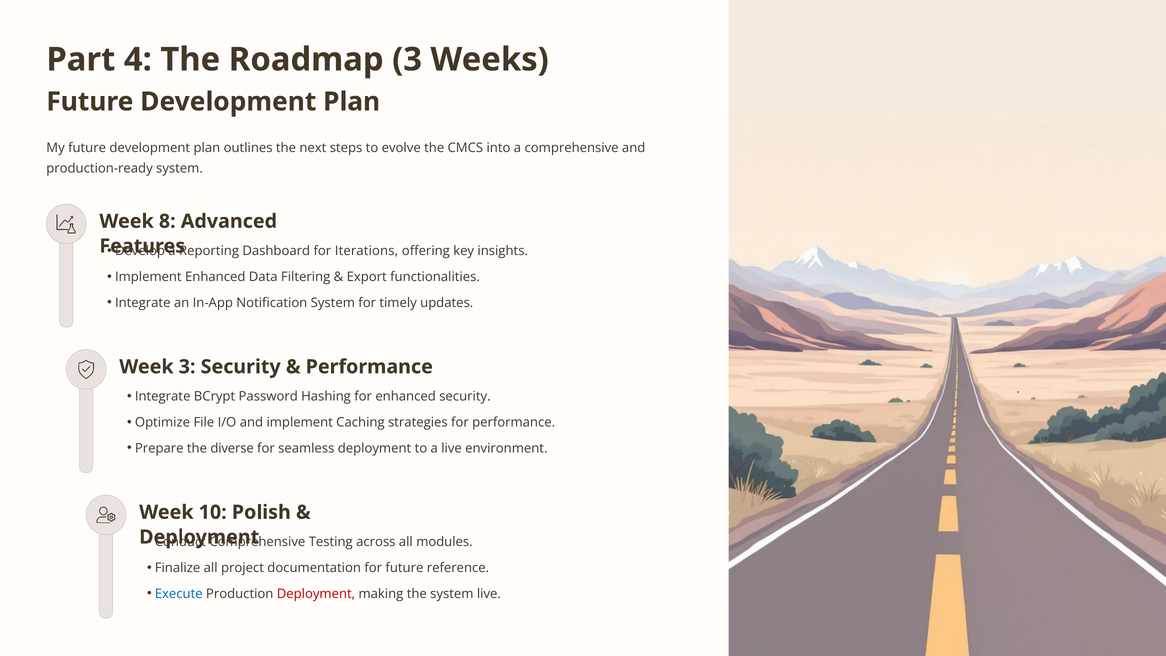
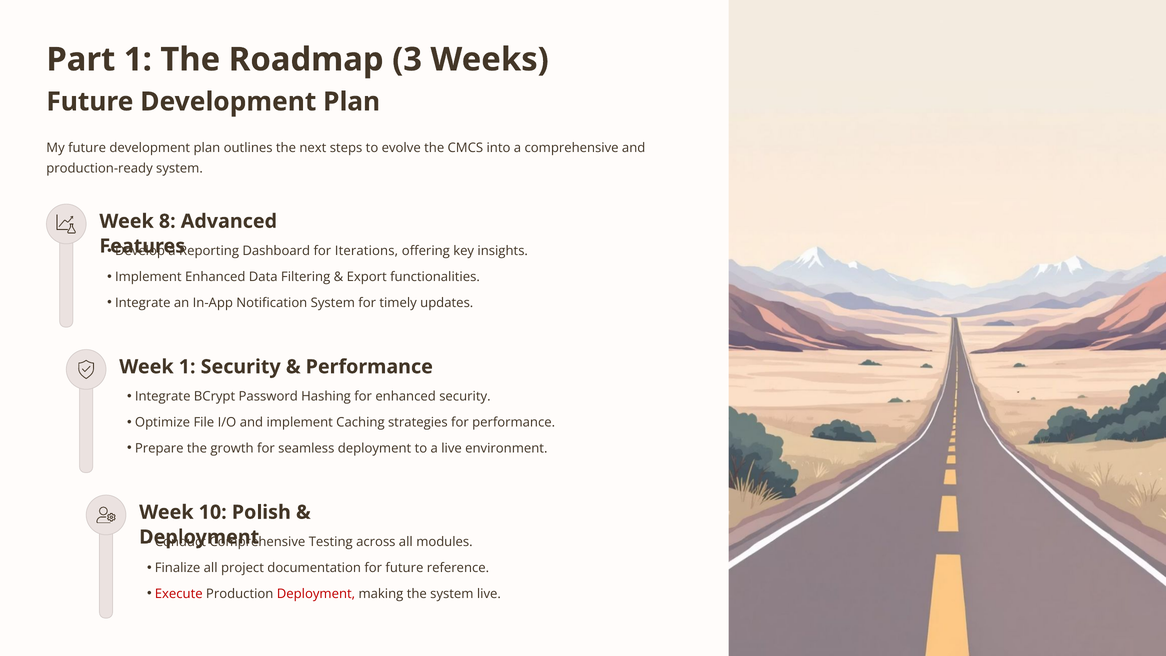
Part 4: 4 -> 1 (138, 60)
Week 3: 3 -> 1 (187, 367)
diverse: diverse -> growth (232, 448)
Execute colour: blue -> red (179, 594)
